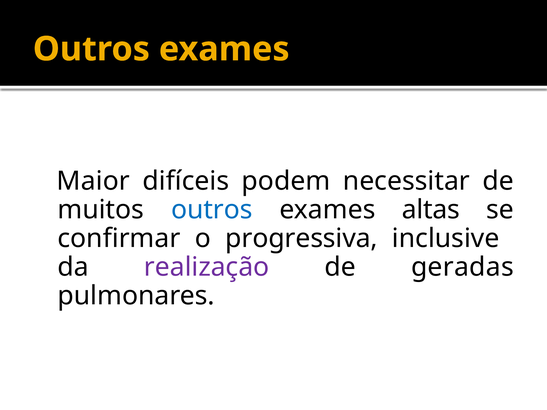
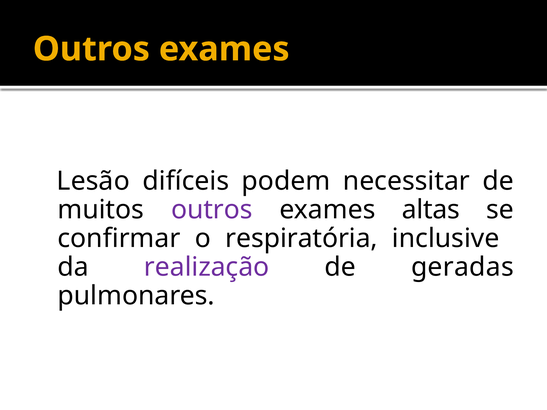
Maior: Maior -> Lesão (93, 181)
outros colour: blue -> purple (212, 210)
progressiva: progressiva -> respiratória (301, 238)
